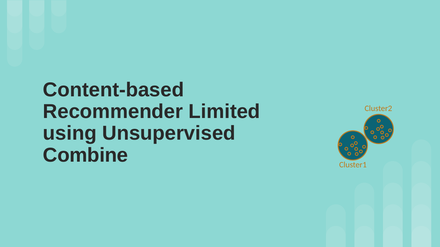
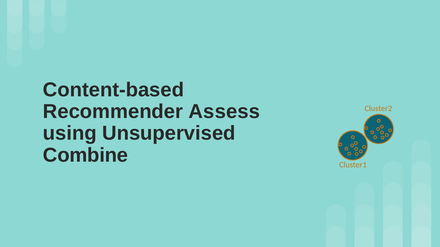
Limited: Limited -> Assess (224, 112)
